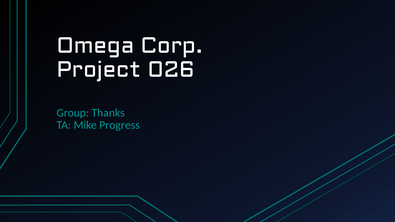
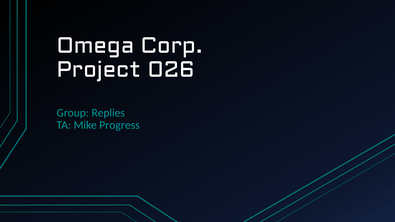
Thanks: Thanks -> Replies (108, 113)
